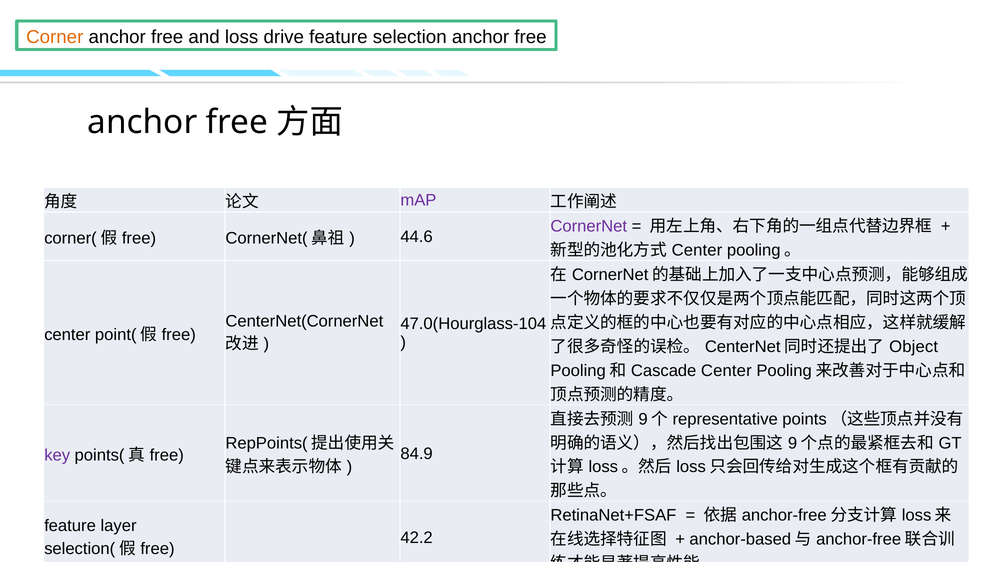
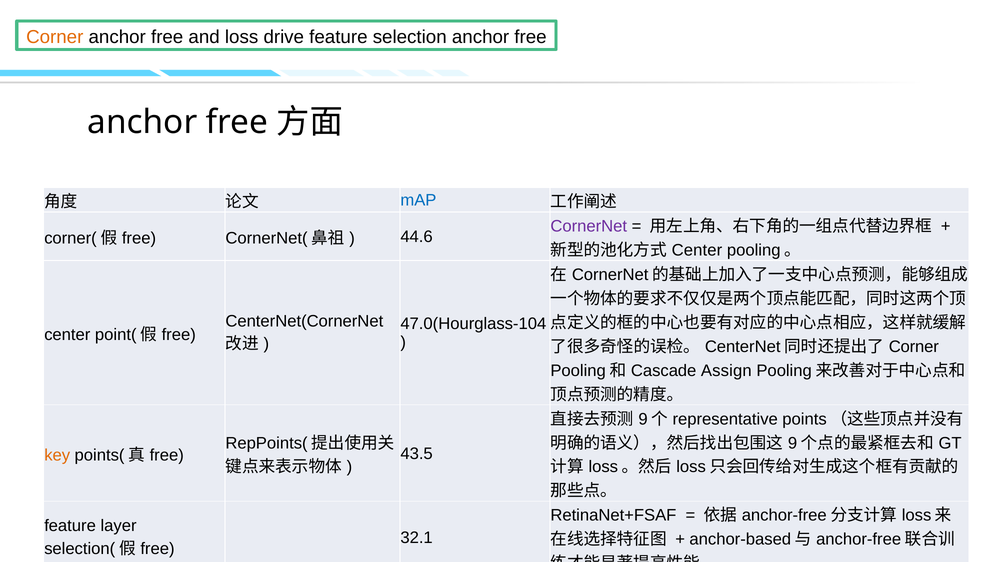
mAP colour: purple -> blue (418, 200)
Object: Object -> Corner (914, 347)
Center: Center -> Assign (726, 371)
84.9: 84.9 -> 43.5 (417, 454)
key colour: purple -> orange (57, 455)
42.2: 42.2 -> 32.1 (417, 538)
